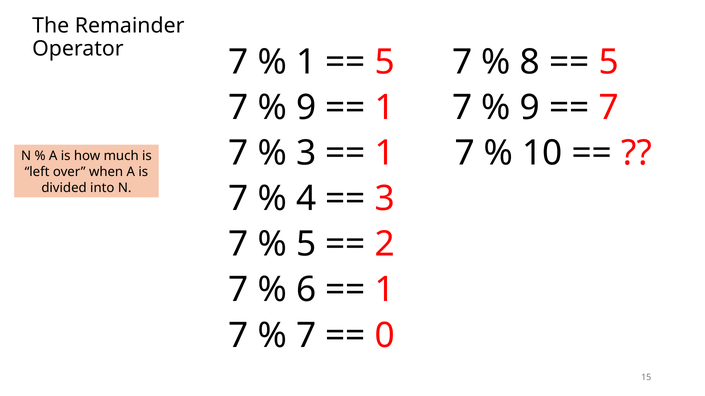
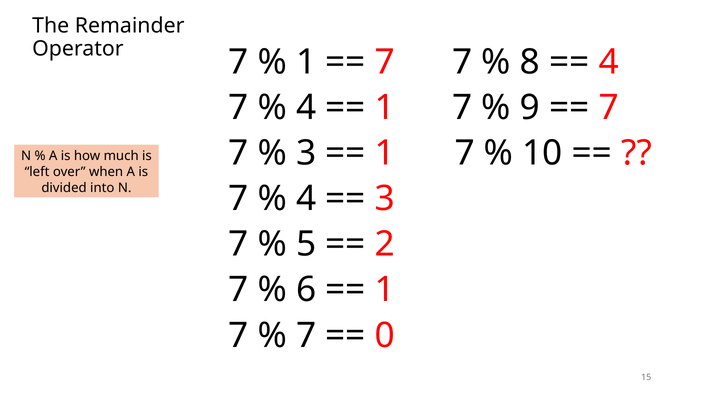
5: 5 -> 7 (385, 62)
5: 5 -> 4 (609, 62)
9: 9 -> 4 (306, 108)
